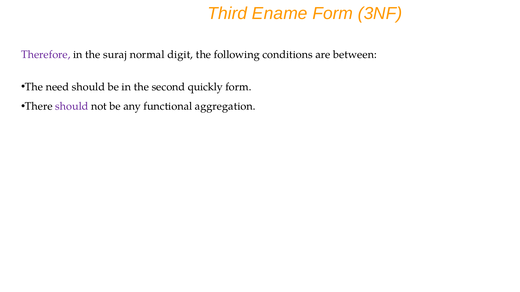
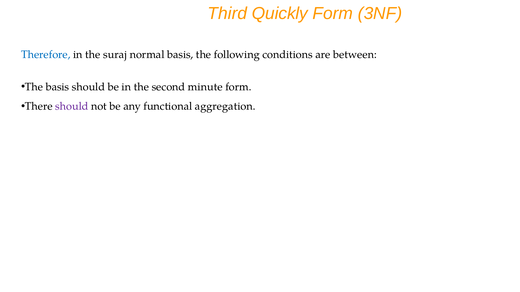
Ename: Ename -> Quickly (280, 14)
Therefore colour: purple -> blue (46, 55)
normal digit: digit -> basis (180, 55)
The need: need -> basis (58, 87)
quickly: quickly -> minute (205, 87)
